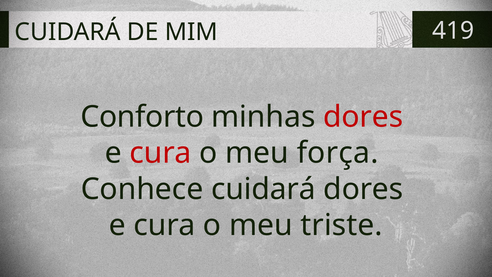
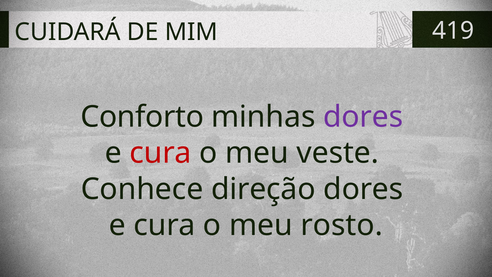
dores colour: red -> purple (363, 117)
força: força -> veste (338, 153)
Conhece cuidará: cuidará -> direção (263, 189)
triste: triste -> rosto (342, 225)
